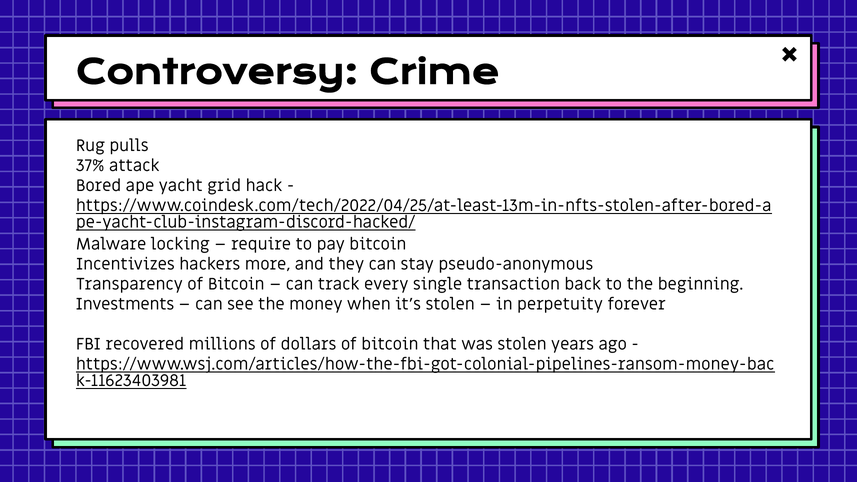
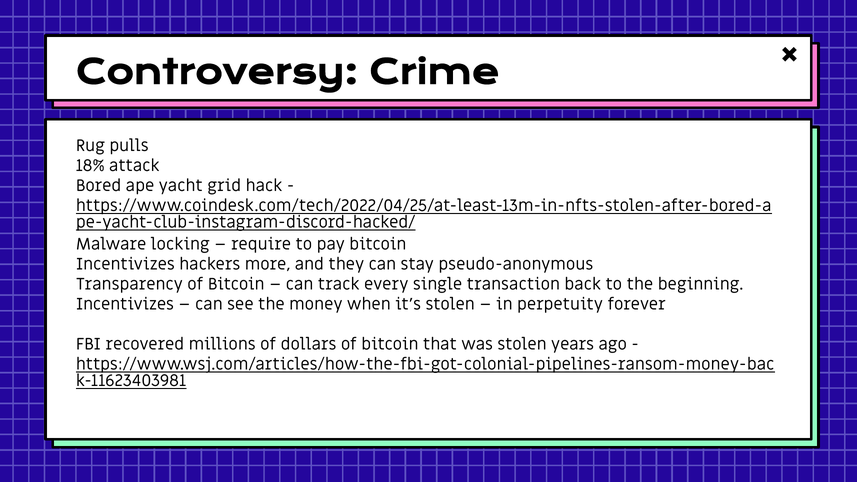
37%: 37% -> 18% (90, 166)
Investments: Investments -> Incentivizes (125, 304)
